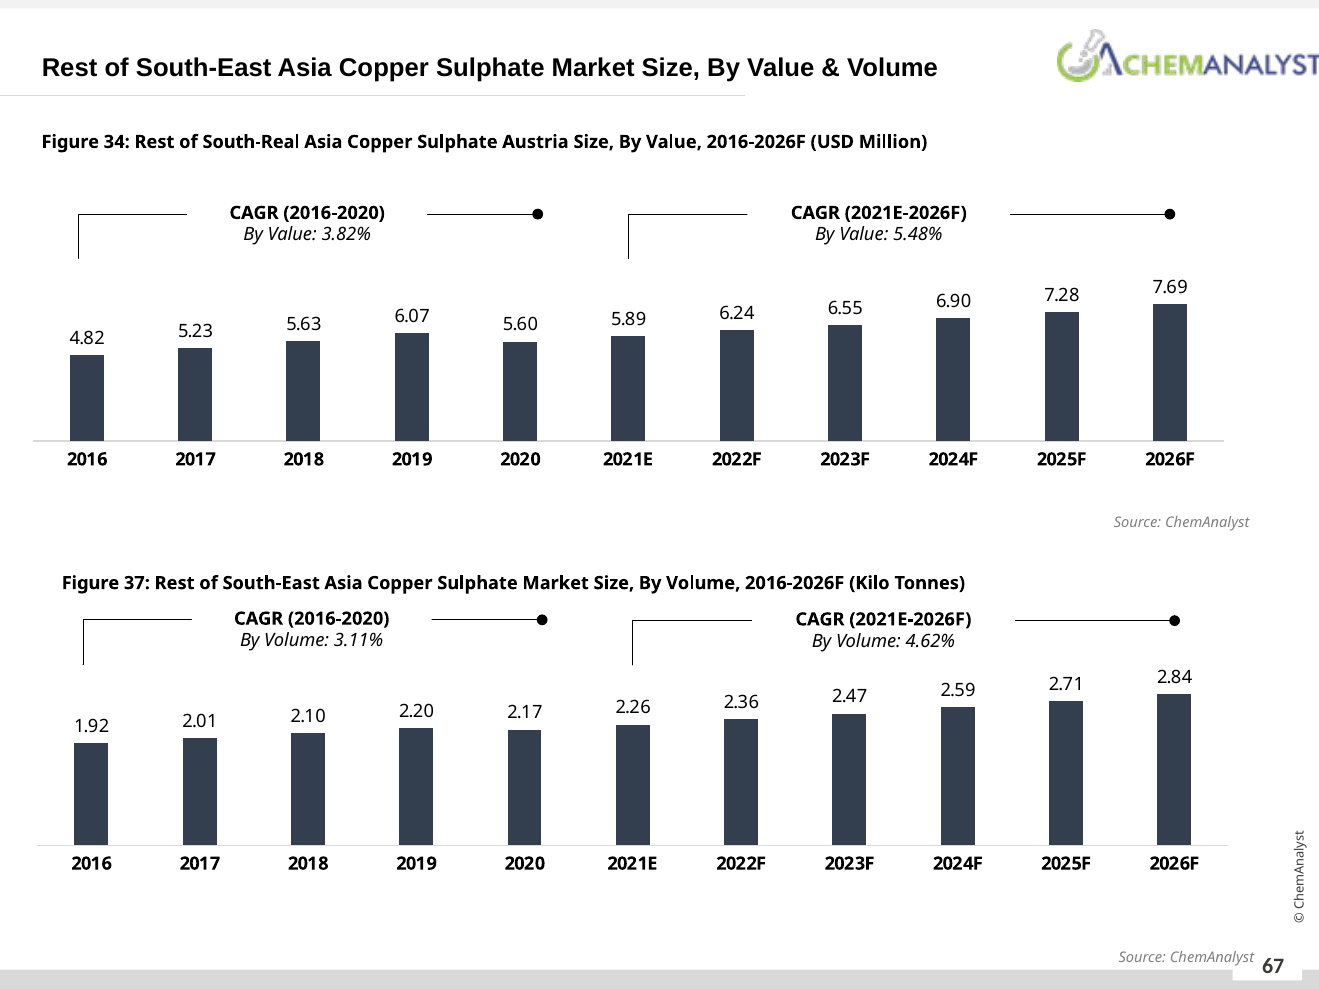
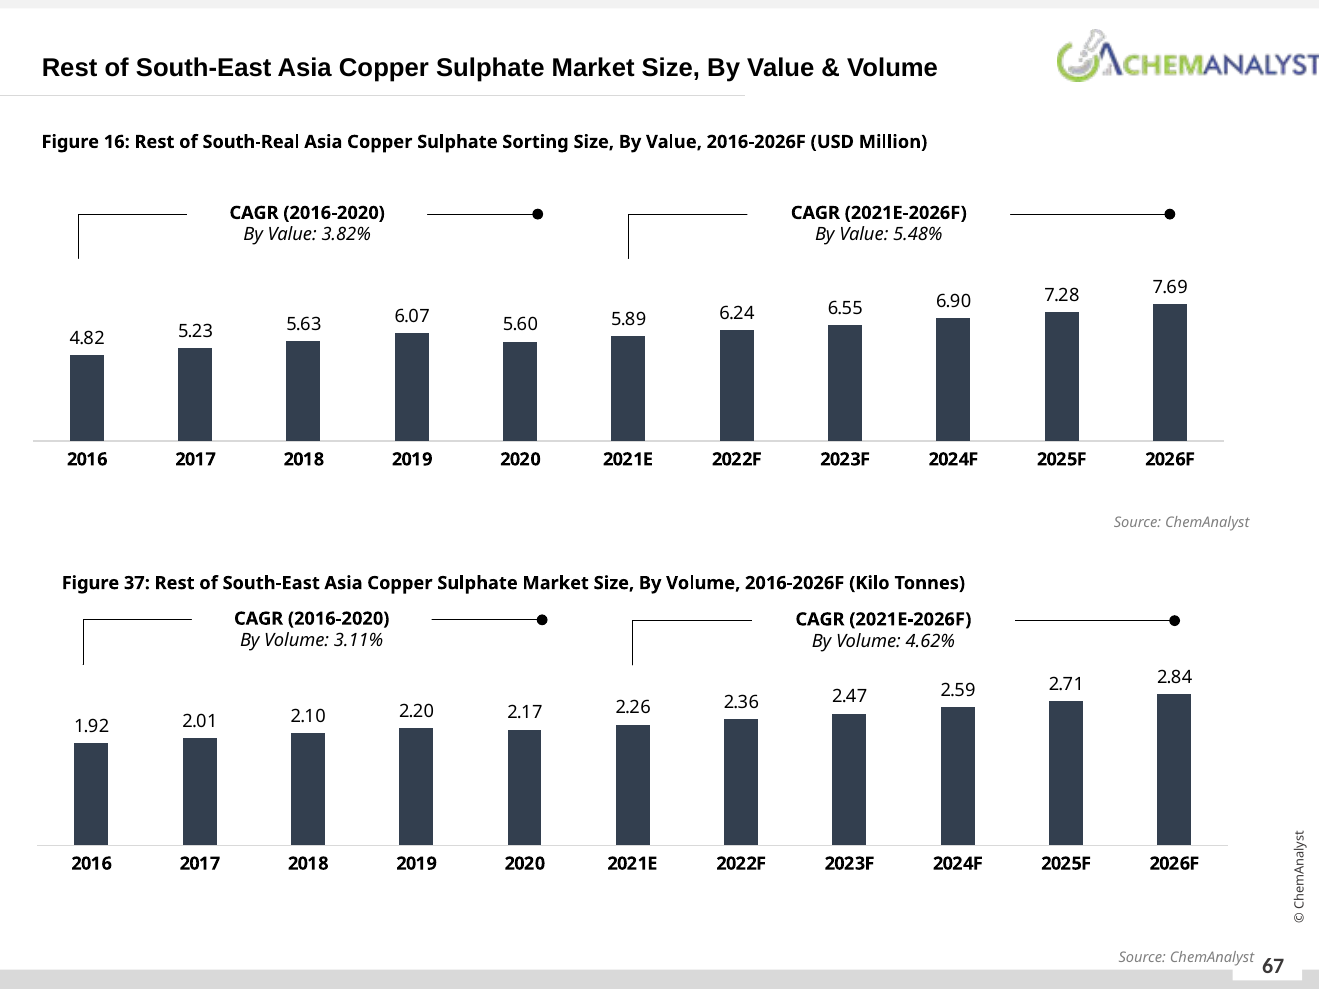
34: 34 -> 16 (117, 142)
Austria: Austria -> Sorting (535, 142)
